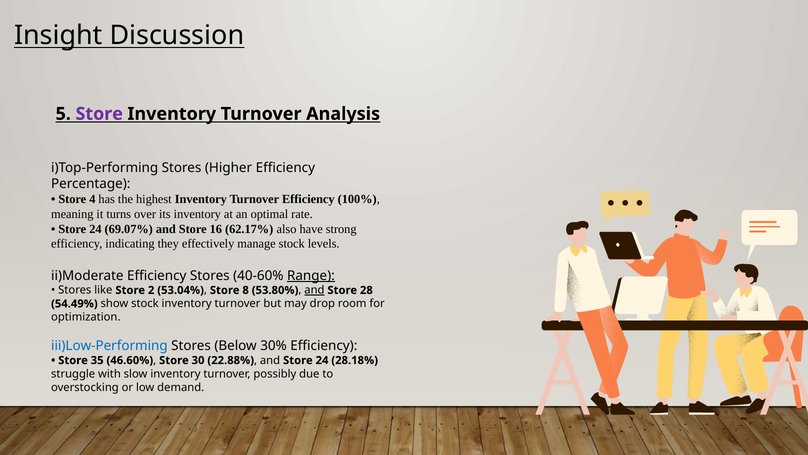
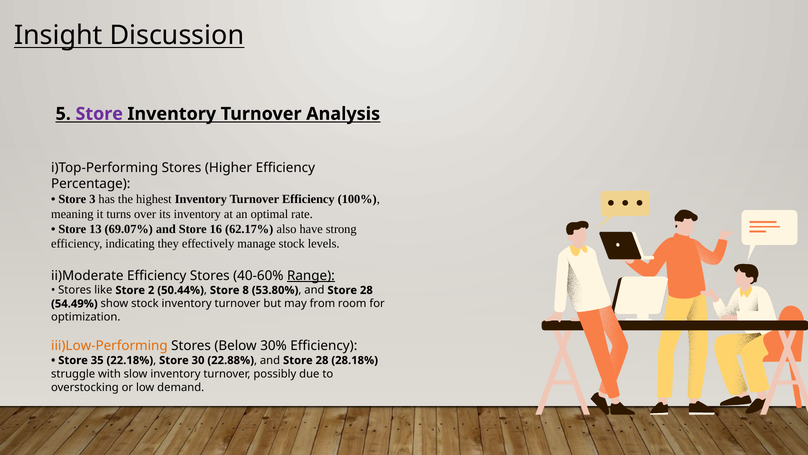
4: 4 -> 3 (92, 199)
24: 24 -> 13 (95, 229)
53.04%: 53.04% -> 50.44% (181, 290)
and underline: present -> none (314, 290)
drop: drop -> from (322, 303)
iii)Low-Performing colour: blue -> orange (109, 345)
46.60%: 46.60% -> 22.18% (130, 360)
24: 24 -> 28 (322, 360)
